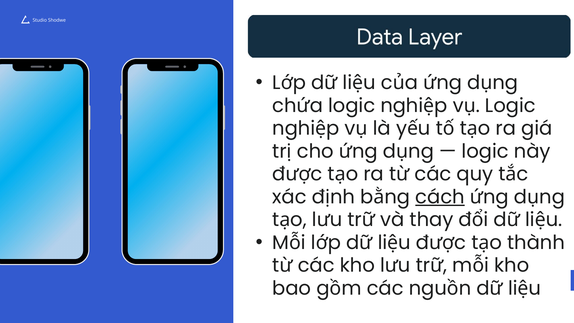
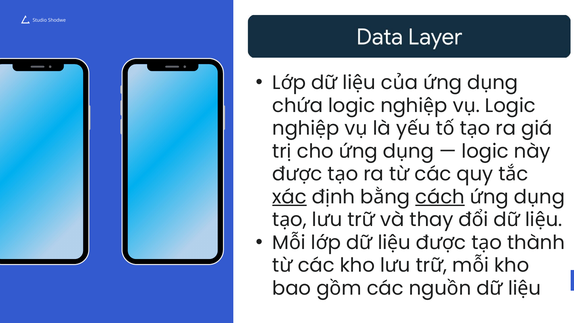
xác underline: none -> present (290, 197)
